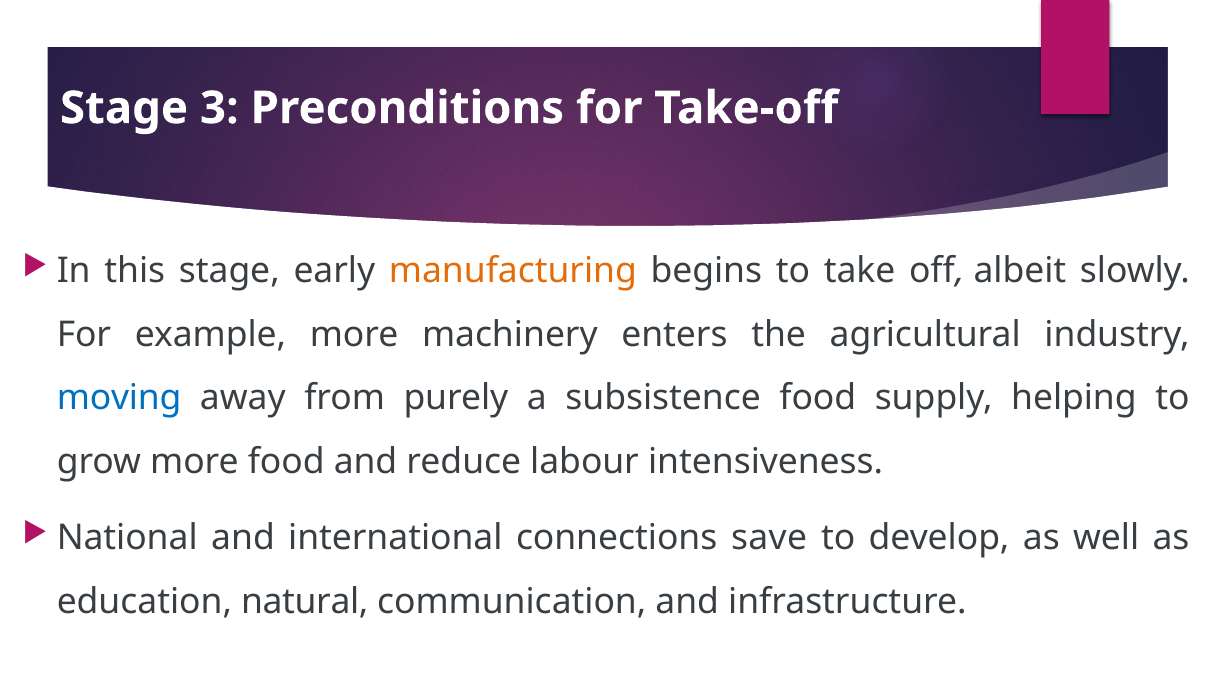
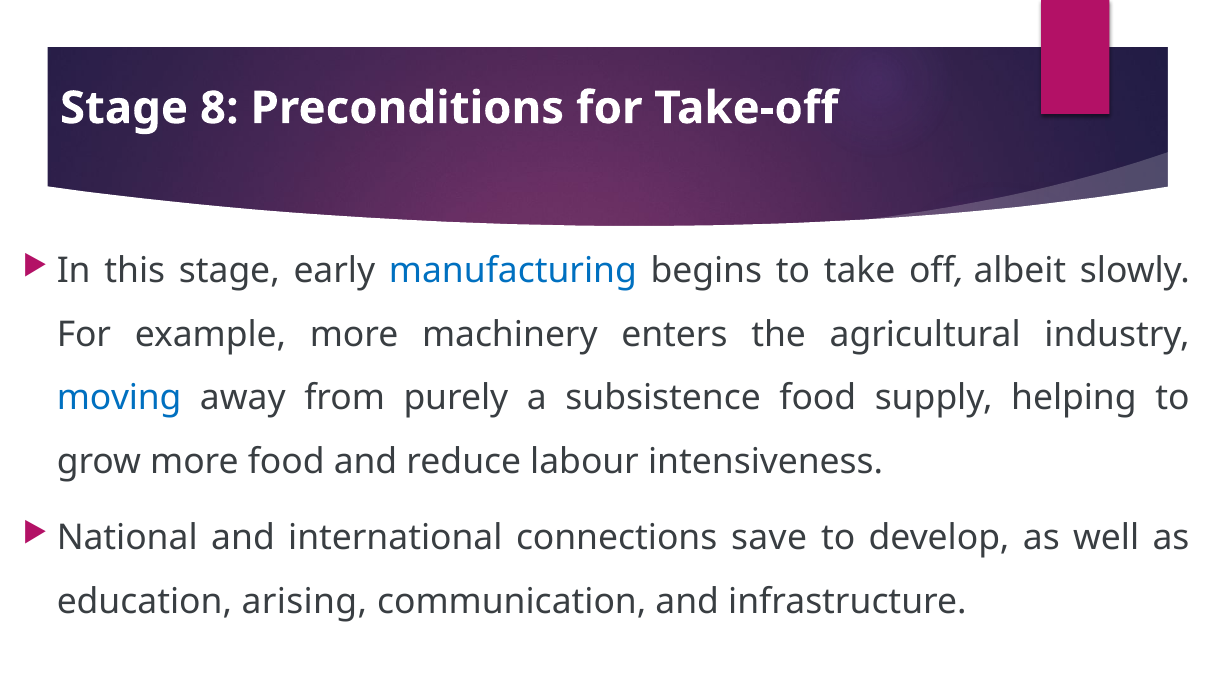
3: 3 -> 8 (219, 108)
manufacturing colour: orange -> blue (513, 271)
natural: natural -> arising (304, 602)
